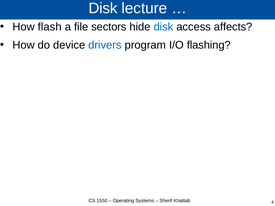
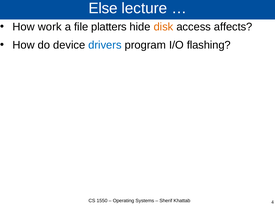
Disk: Disk -> Else (103, 8)
flash: flash -> work (50, 27)
sectors: sectors -> platters (109, 27)
disk colour: blue -> orange (163, 27)
